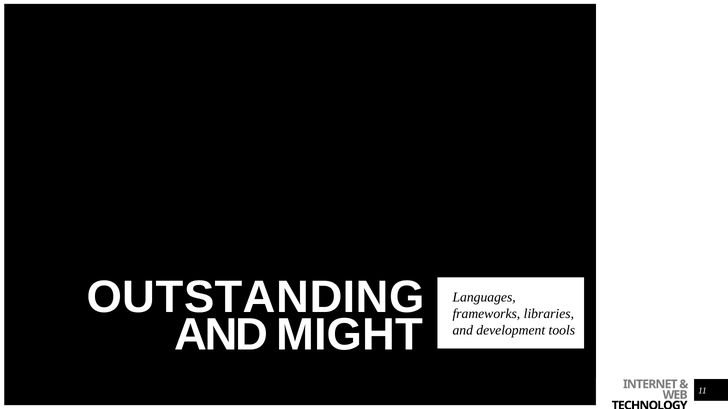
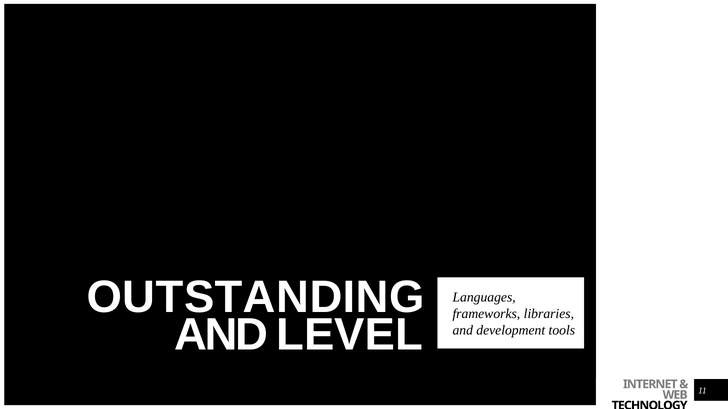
MIGHT: MIGHT -> LEVEL (350, 335)
